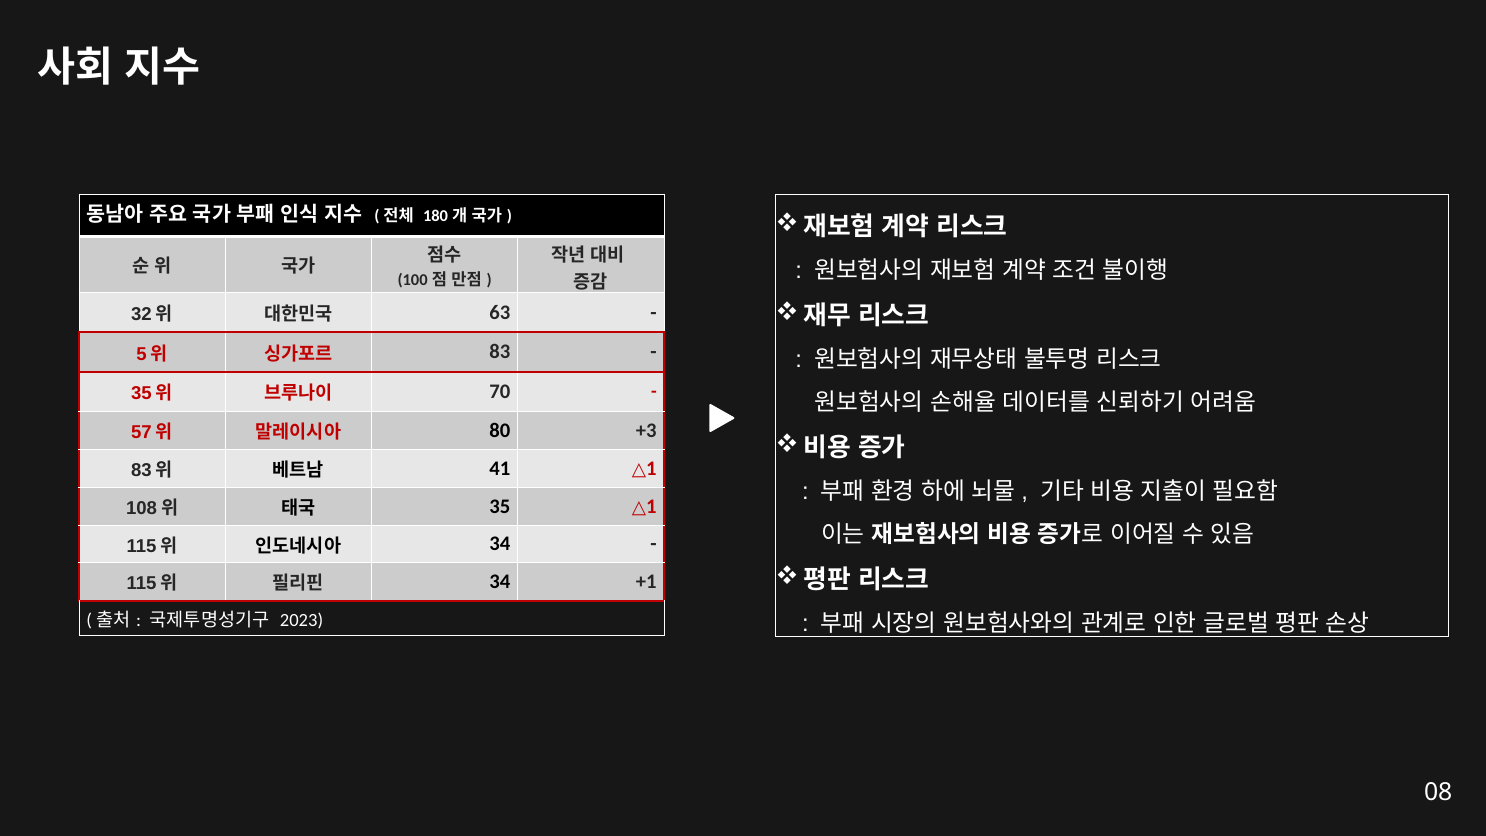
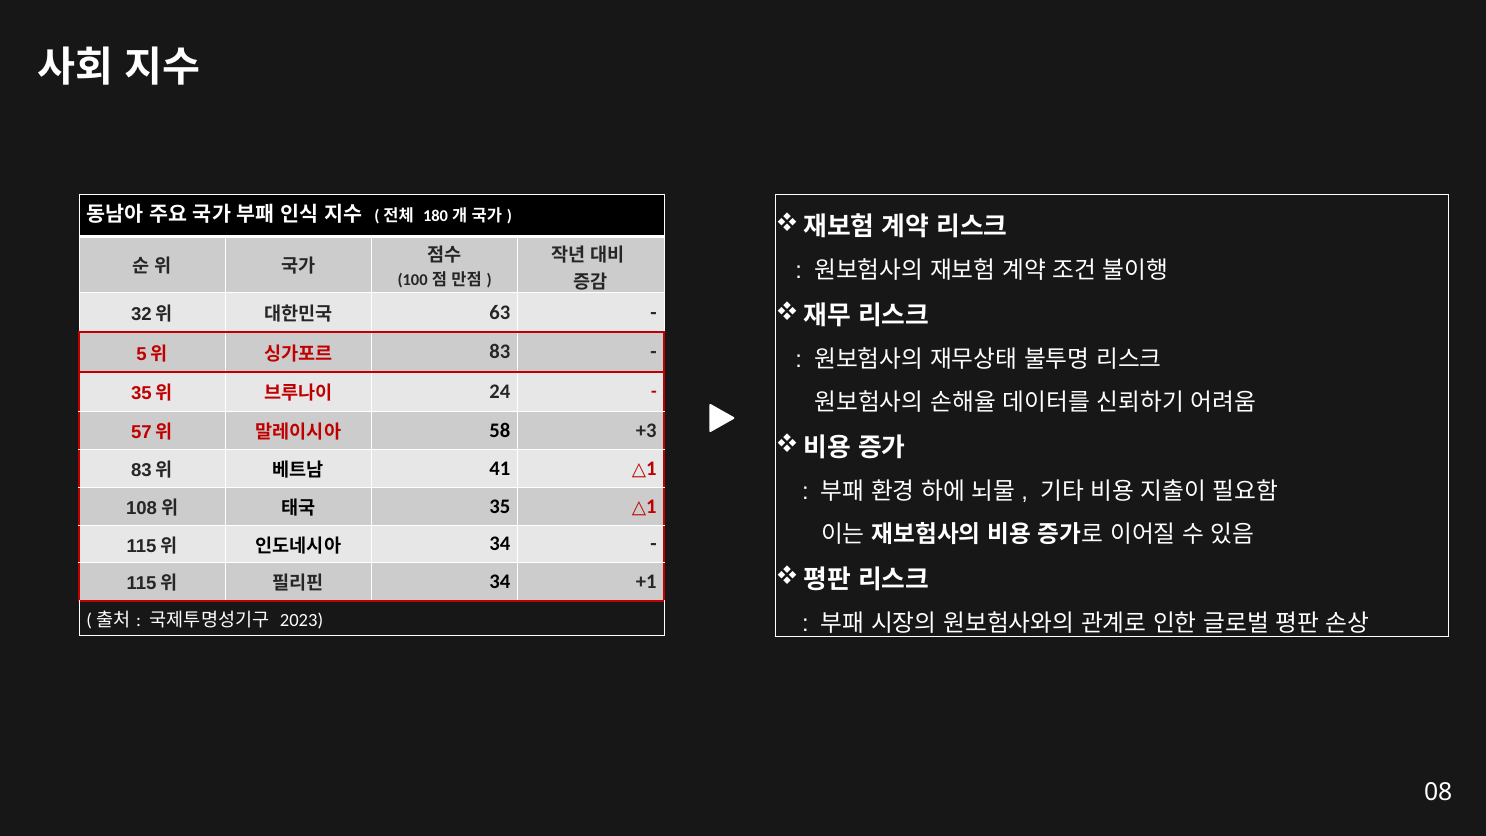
70: 70 -> 24 (500, 392)
80: 80 -> 58 (500, 430)
